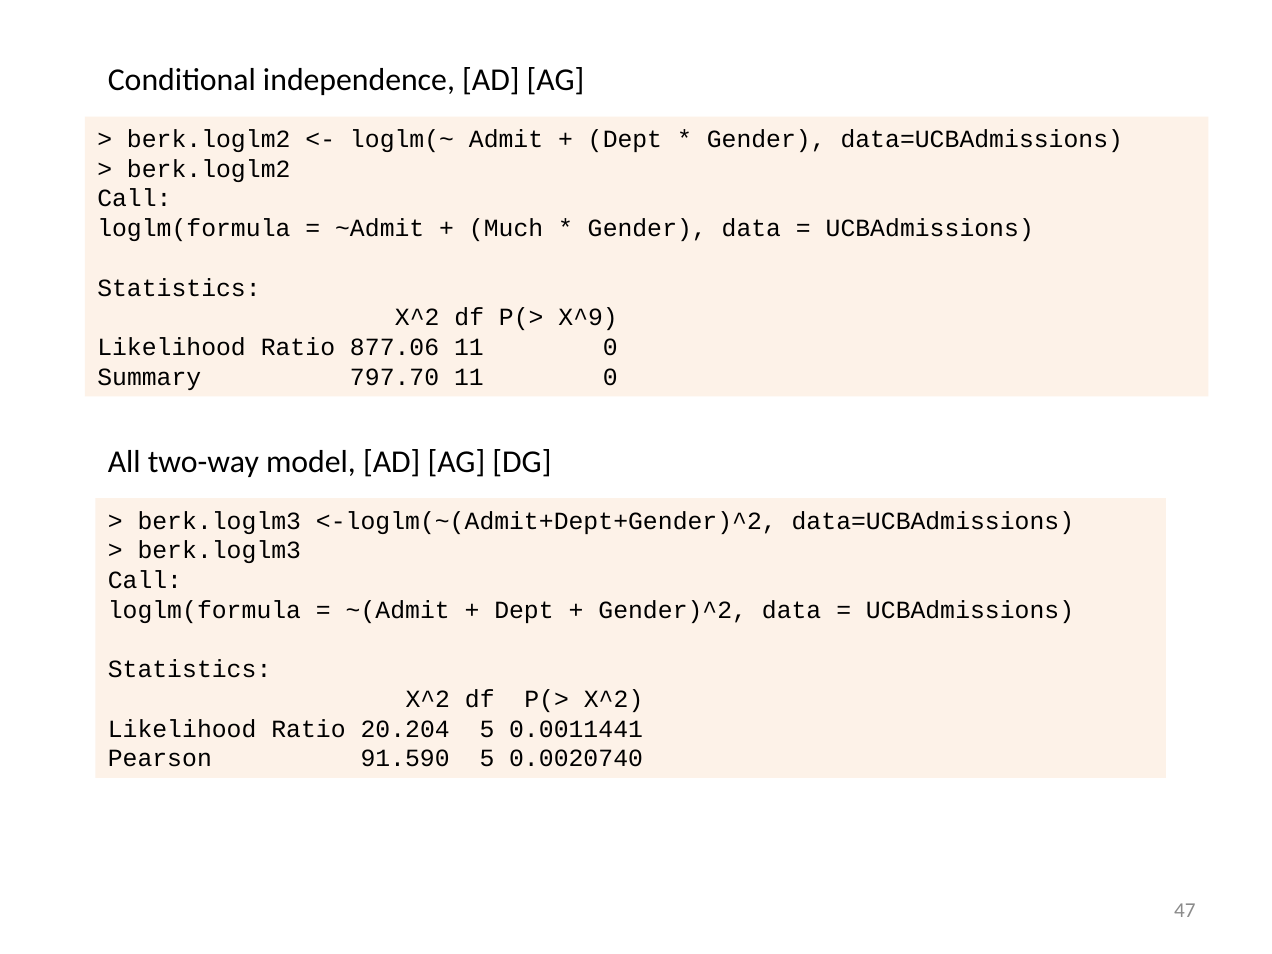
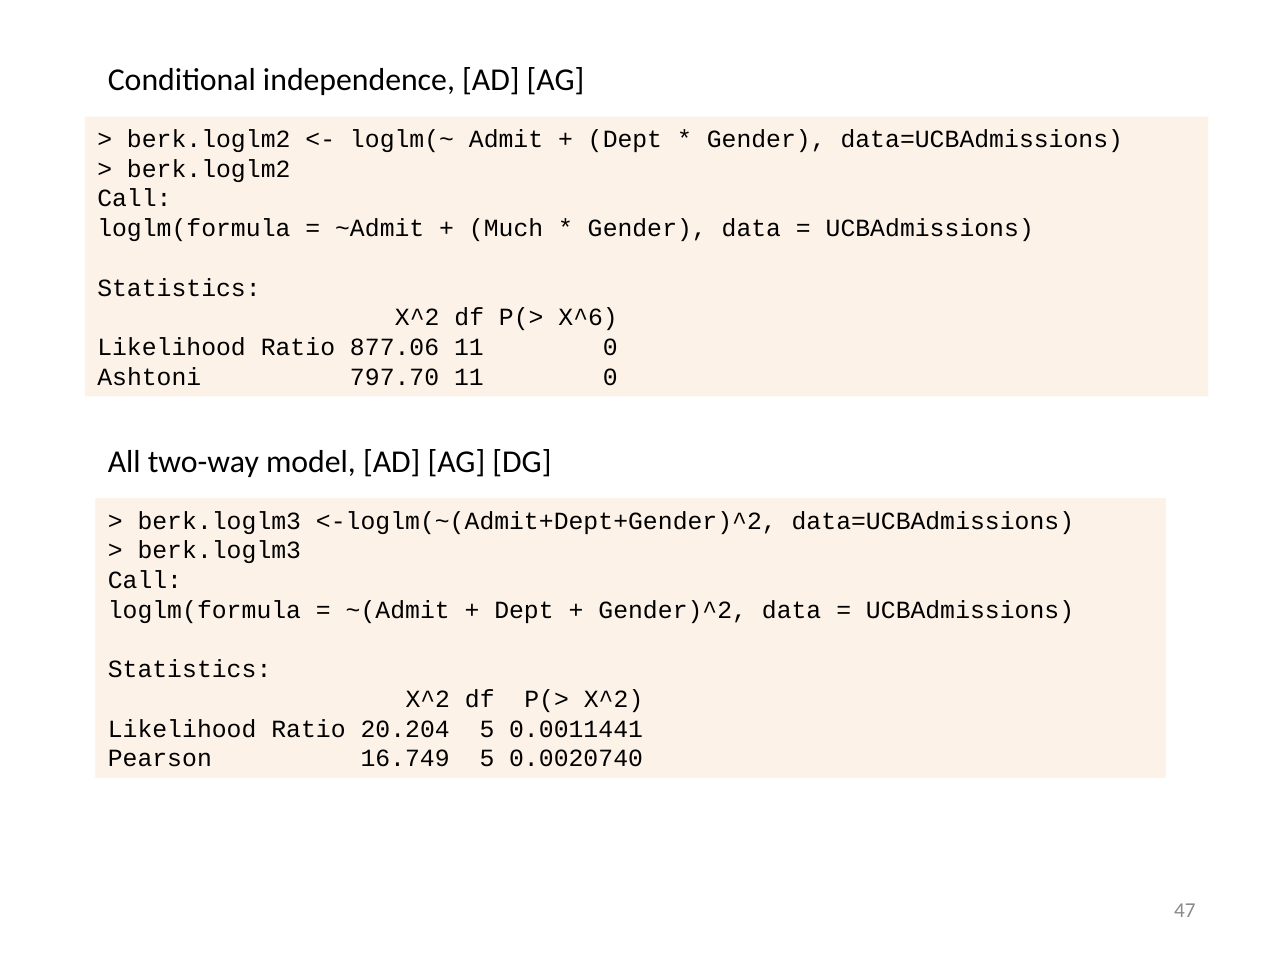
X^9: X^9 -> X^6 (588, 318)
Summary: Summary -> Ashtoni (149, 377)
91.590: 91.590 -> 16.749 (405, 759)
